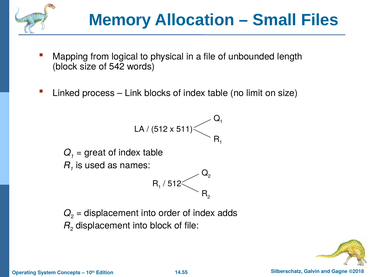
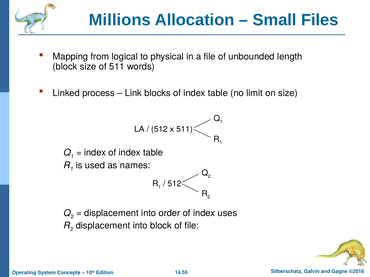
Memory: Memory -> Millions (120, 20)
of 542: 542 -> 511 (117, 67)
great: great -> index (95, 153)
adds: adds -> uses (227, 213)
